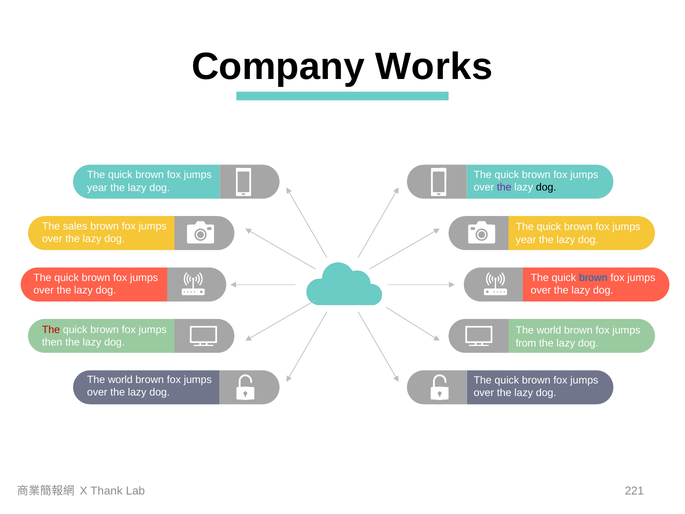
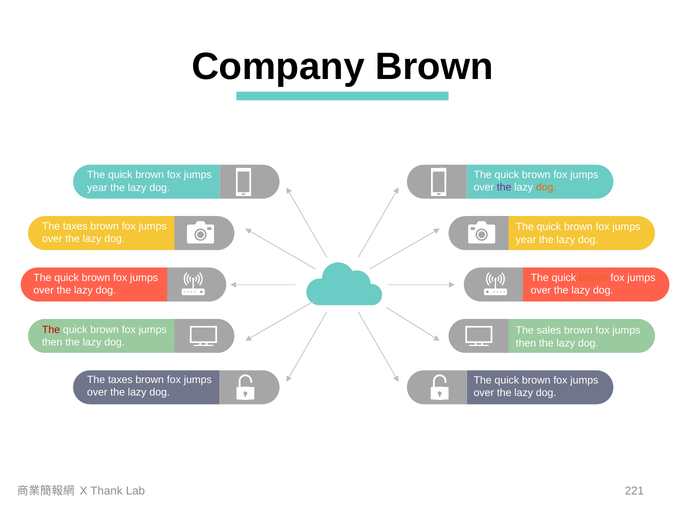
Company Works: Works -> Brown (434, 67)
dog colour: black -> orange (546, 187)
sales: sales -> taxes (75, 226)
brown colour: blue -> orange (593, 278)
world: world -> sales (549, 330)
from: from -> then (526, 343)
world: world -> taxes (120, 380)
